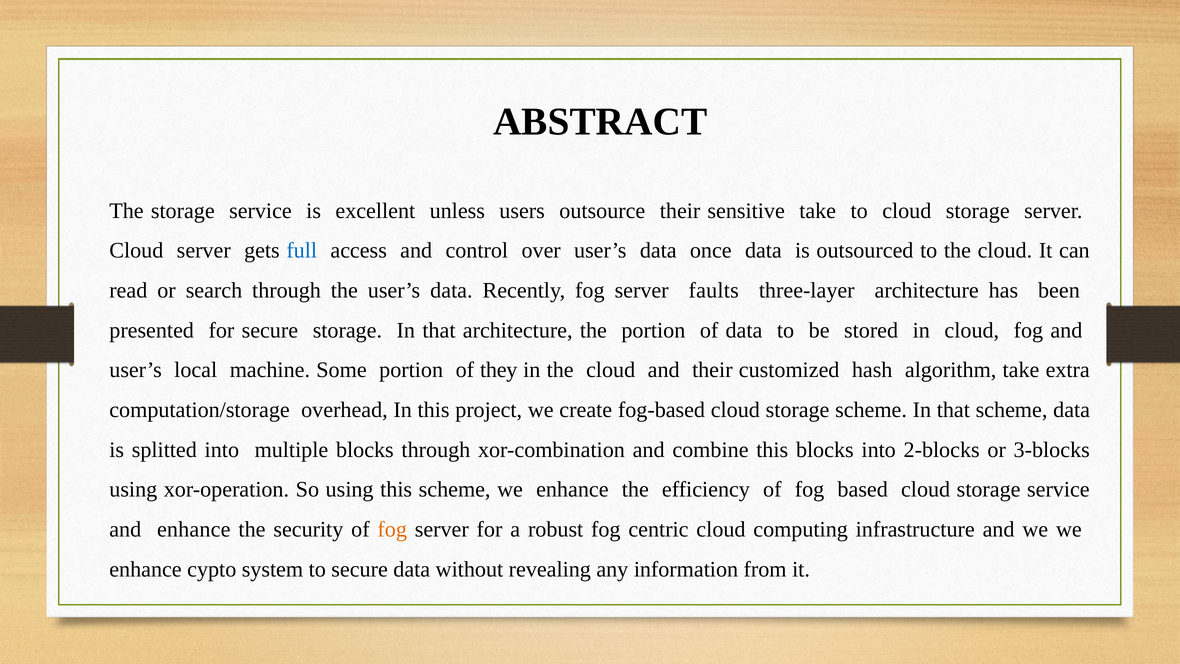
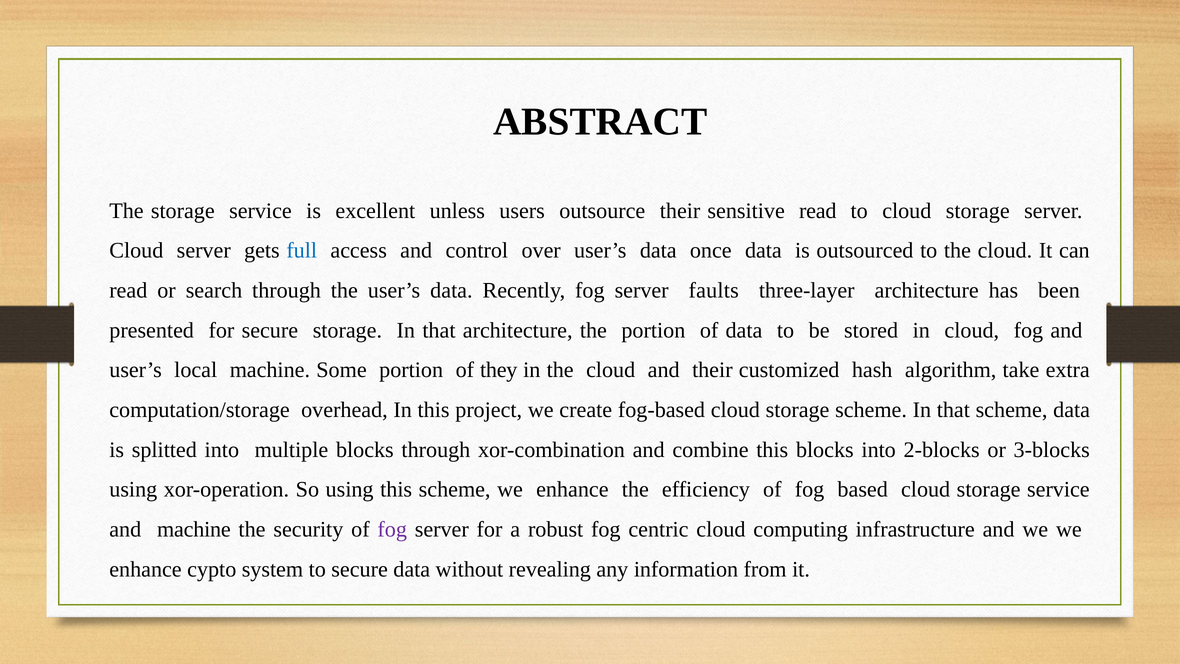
sensitive take: take -> read (818, 211)
and enhance: enhance -> machine (194, 529)
fog colour: orange -> purple (392, 529)
